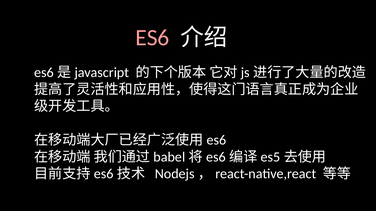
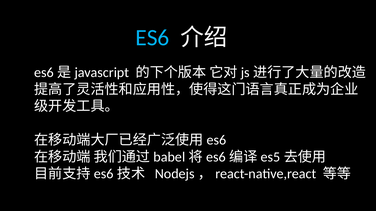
ES6 colour: pink -> light blue (152, 38)
